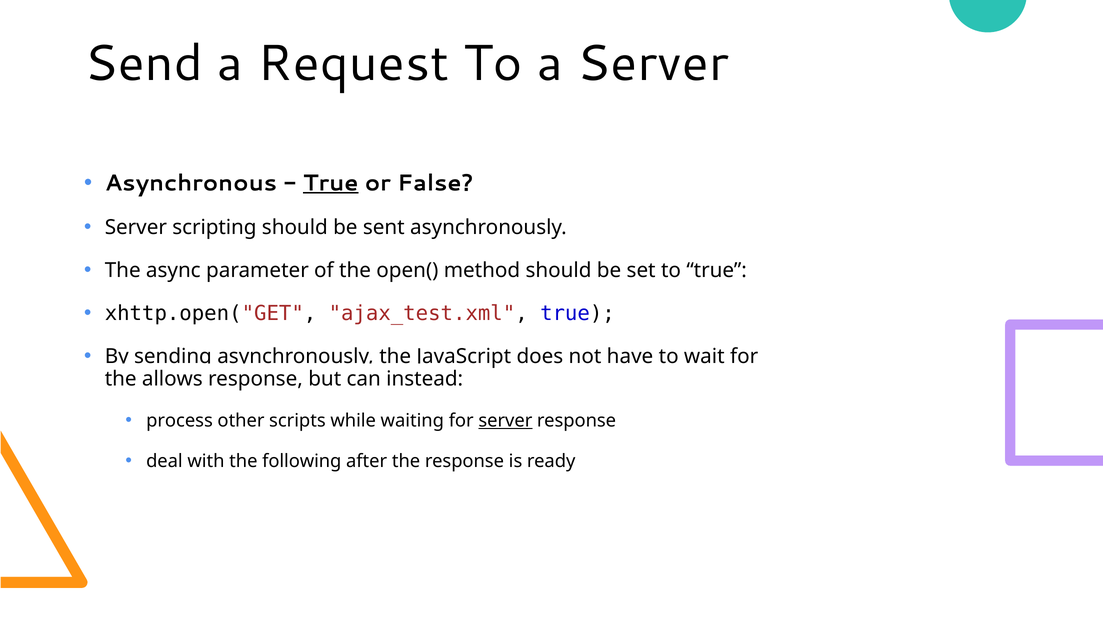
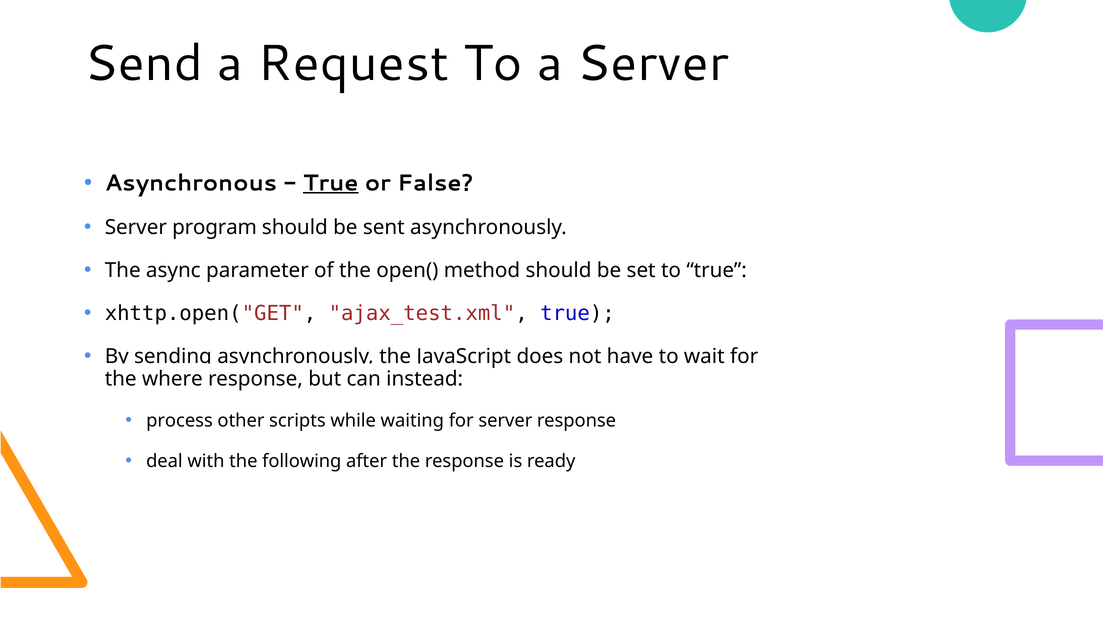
scripting: scripting -> program (215, 227)
allows: allows -> where (172, 378)
server underline: present -> none (505, 420)
